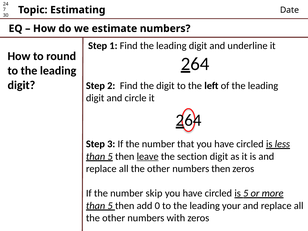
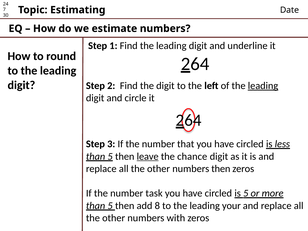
leading underline: none -> present (263, 86)
section: section -> chance (192, 156)
skip: skip -> task (154, 193)
0: 0 -> 8 (157, 206)
